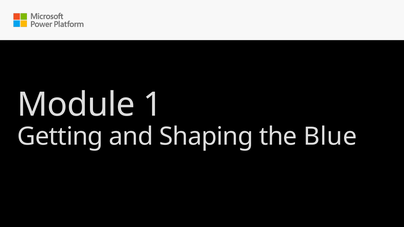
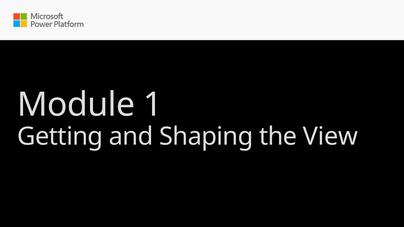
Blue: Blue -> View (330, 137)
